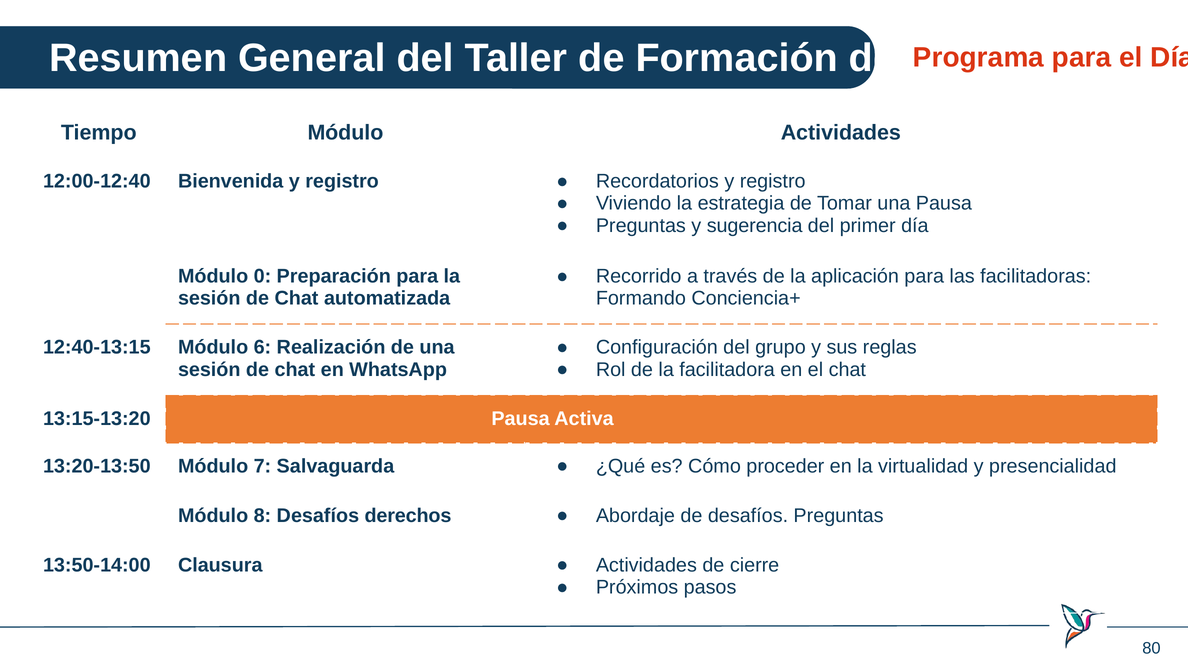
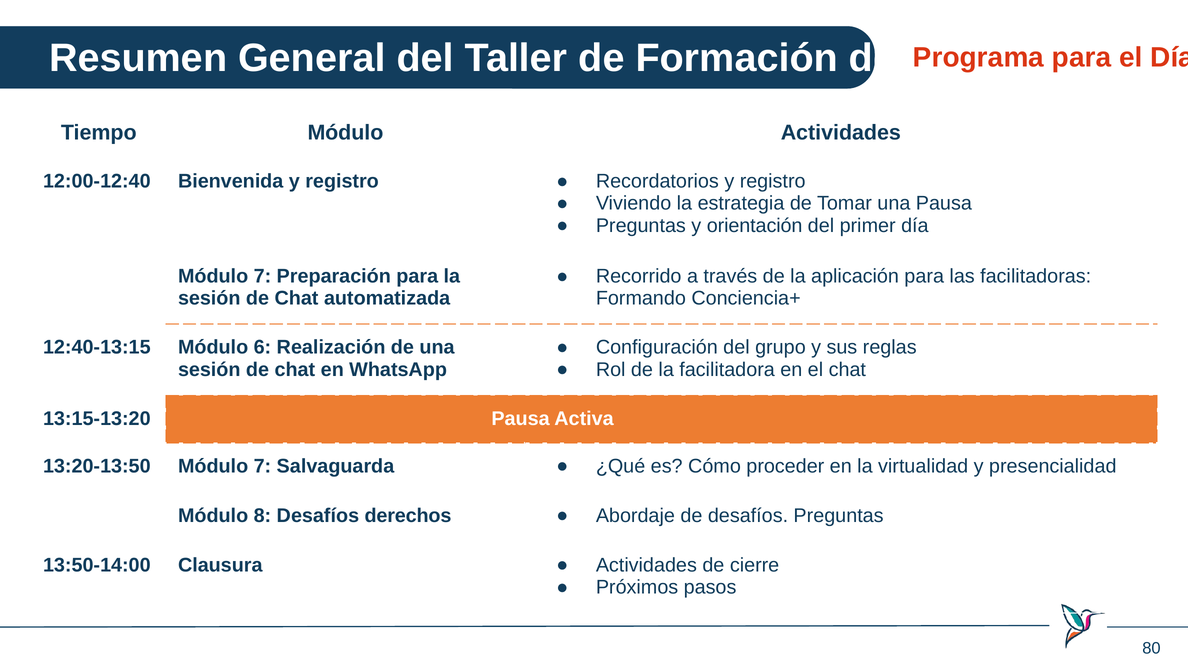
sugerencia: sugerencia -> orientación (755, 226)
0: 0 -> 7 (262, 276)
